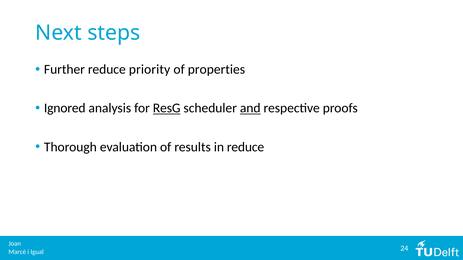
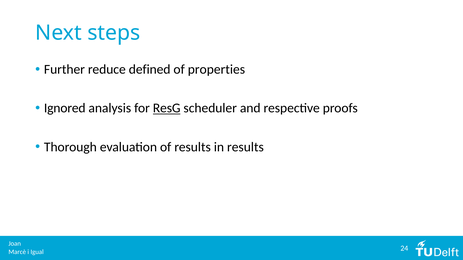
priority: priority -> defined (150, 70)
and underline: present -> none (250, 108)
in reduce: reduce -> results (245, 147)
